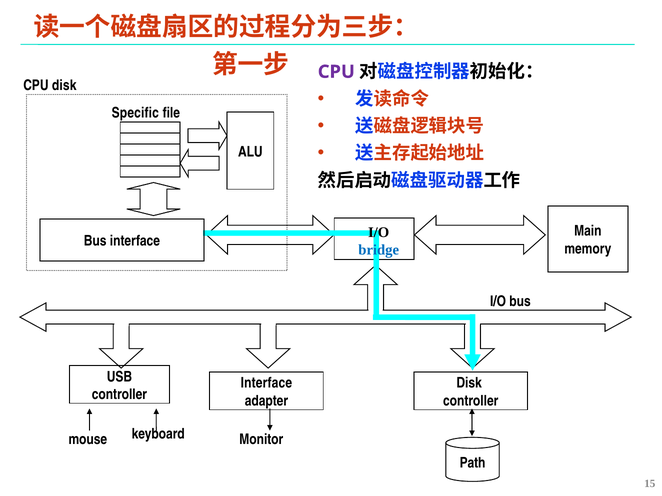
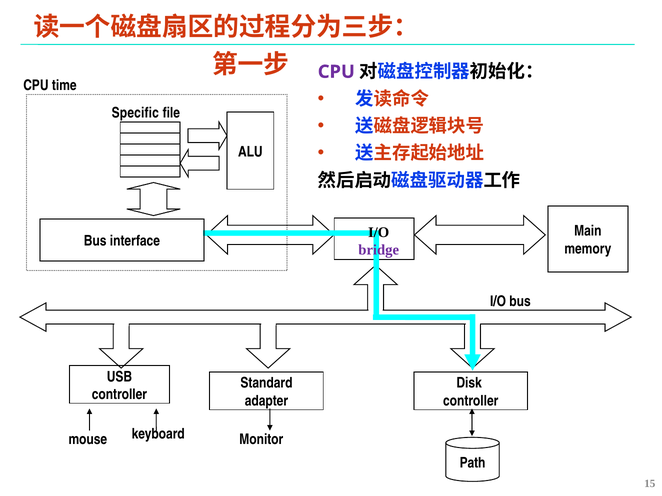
CPU disk: disk -> time (64, 86)
bridge colour: blue -> purple (379, 250)
Interface: Interface -> Standard (266, 384)
